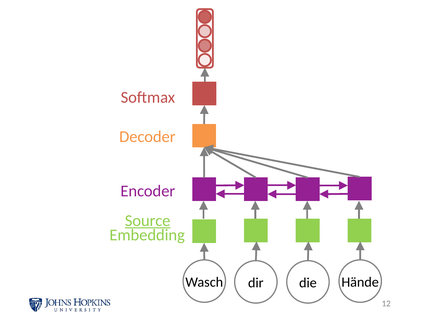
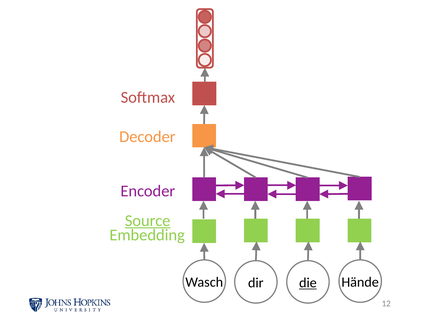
die underline: none -> present (308, 283)
